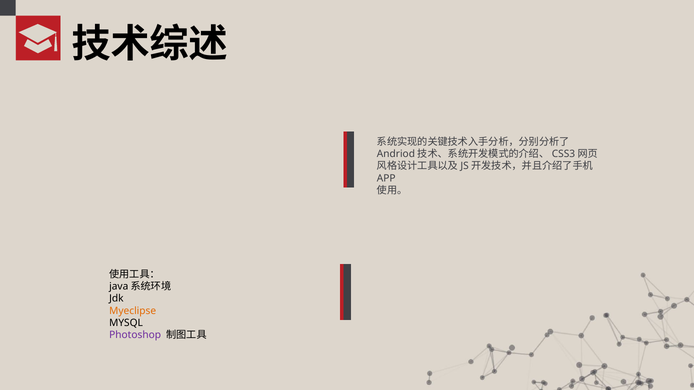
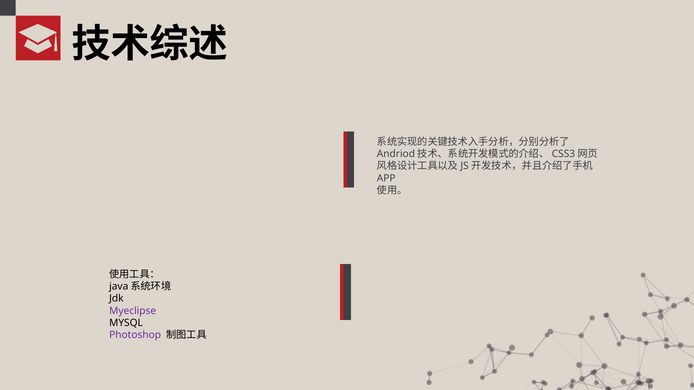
Myeclipse colour: orange -> purple (133, 311)
